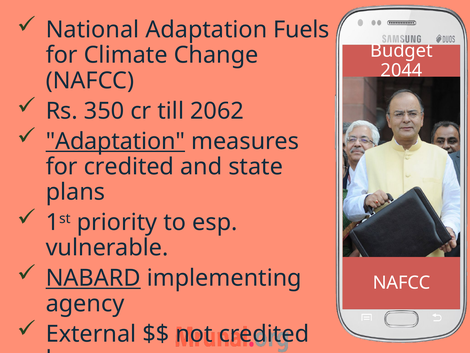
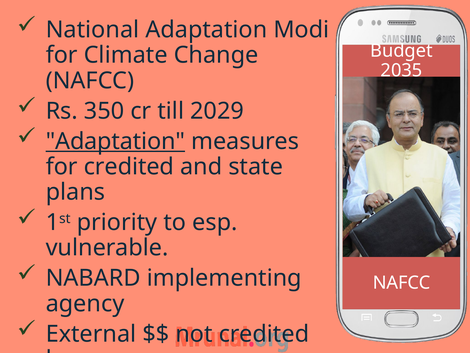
Fuels: Fuels -> Modi (301, 30)
2044: 2044 -> 2035 (401, 70)
2062: 2062 -> 2029 (217, 111)
NABARD underline: present -> none (93, 278)
